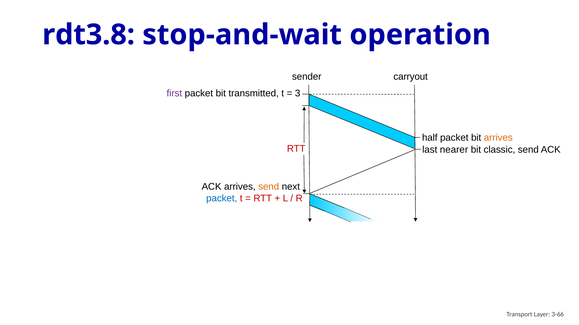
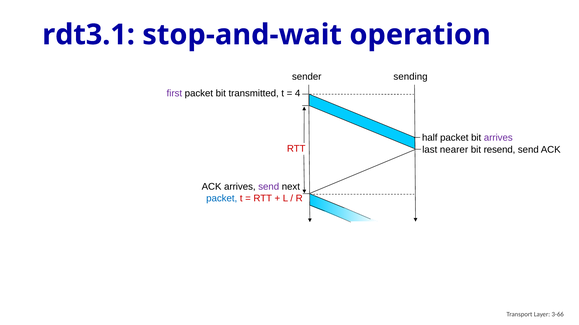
rdt3.8: rdt3.8 -> rdt3.1 (89, 35)
carryout: carryout -> sending (411, 77)
3: 3 -> 4 (298, 93)
arrives colour: orange -> purple (498, 138)
classic: classic -> resend (500, 150)
send colour: orange -> purple (269, 187)
